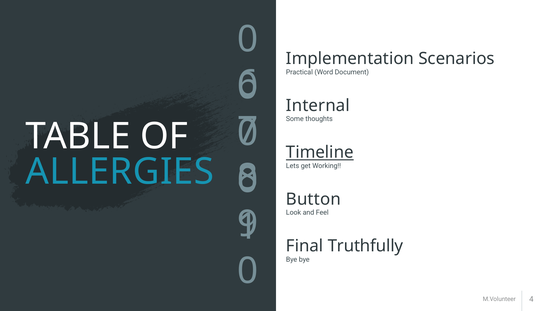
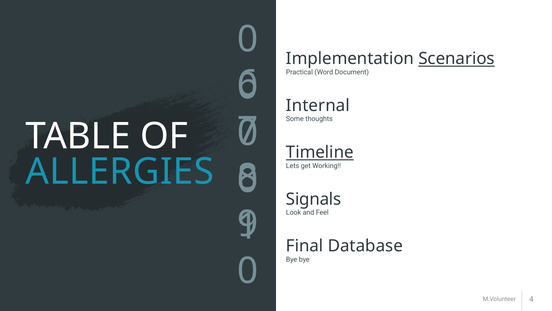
Scenarios underline: none -> present (457, 59)
Button: Button -> Signals (314, 199)
Truthfully: Truthfully -> Database (365, 246)
